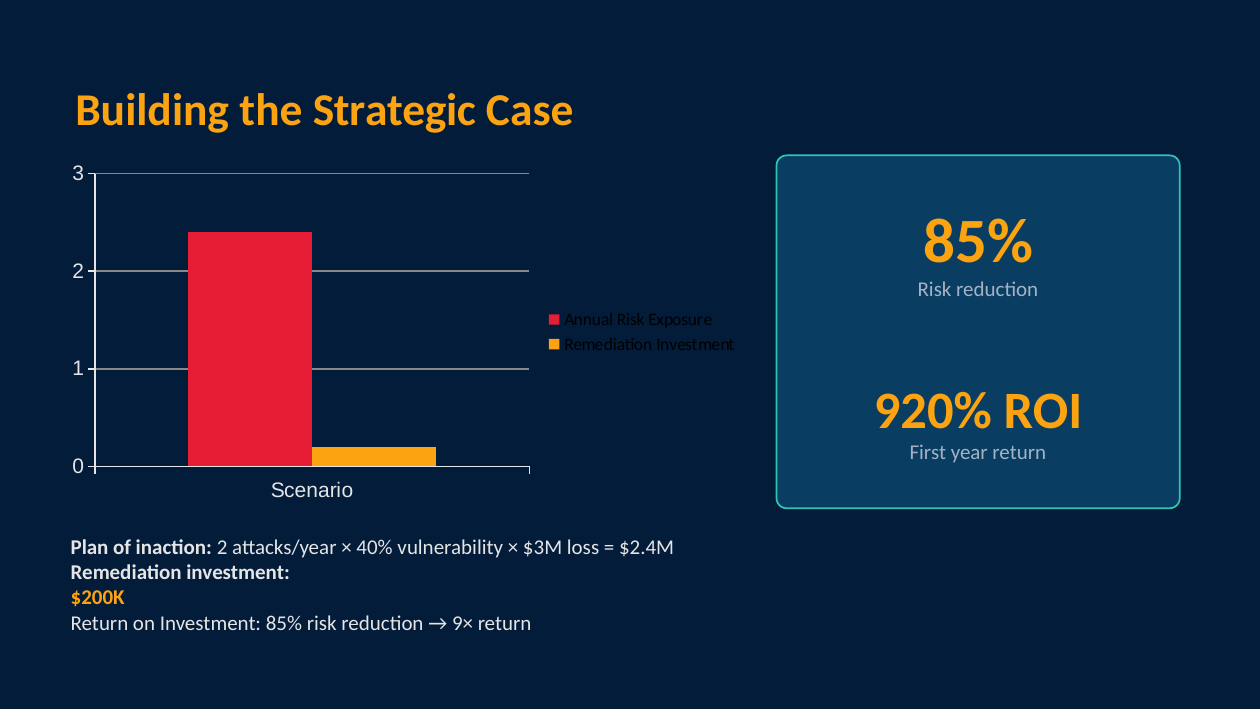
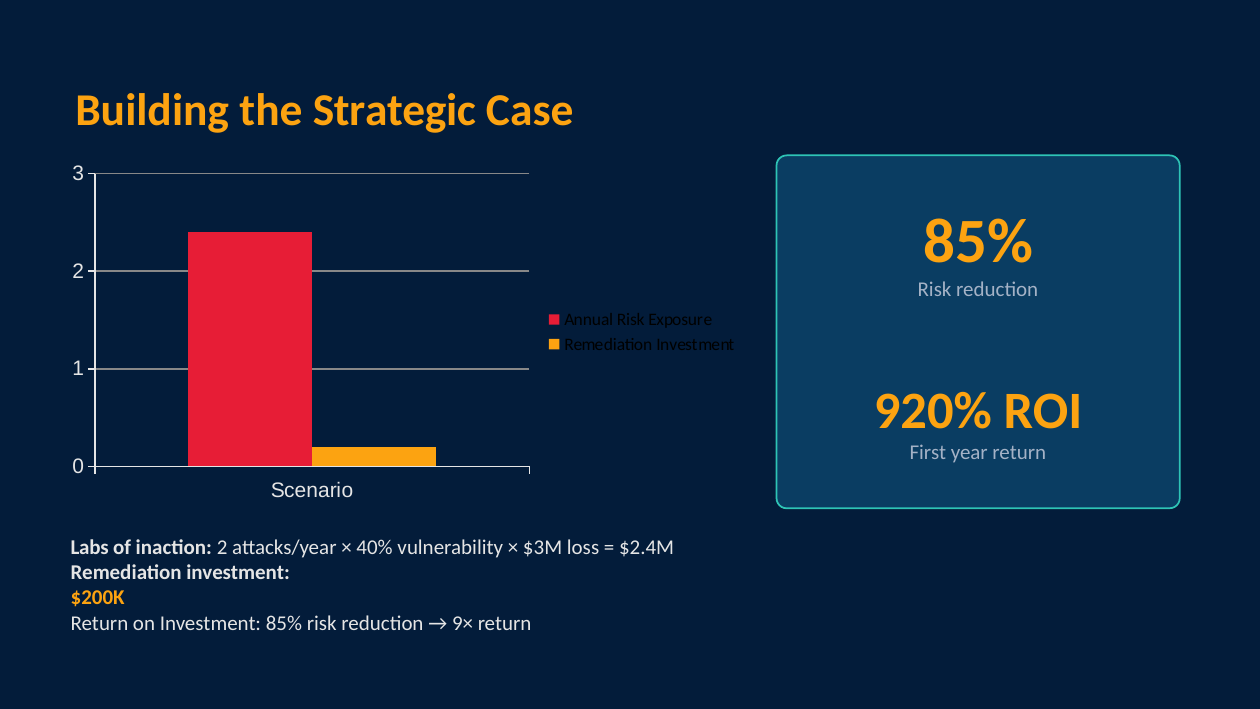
Plan: Plan -> Labs (90, 547)
